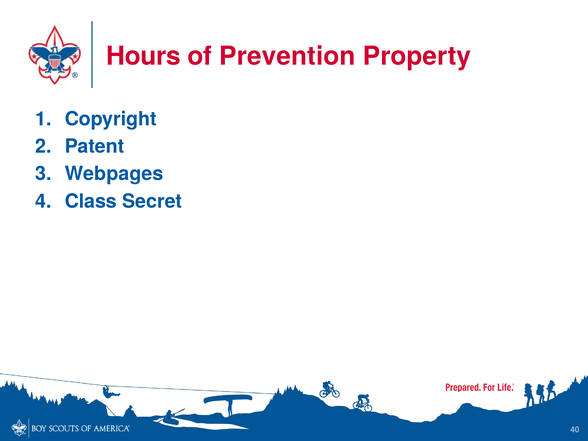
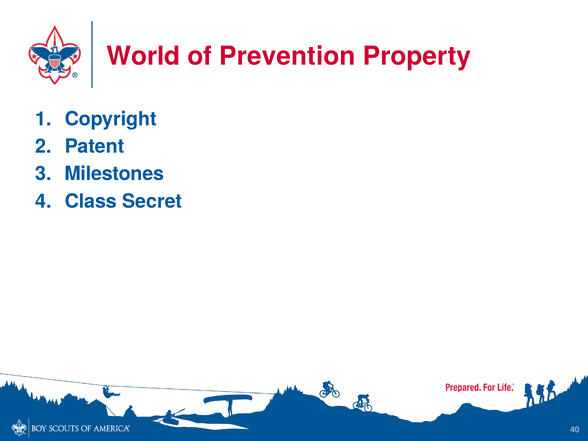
Hours: Hours -> World (143, 56)
Webpages: Webpages -> Milestones (114, 174)
